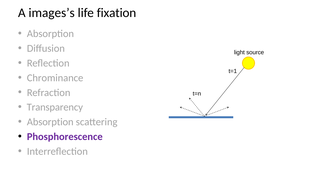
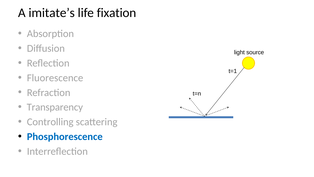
images’s: images’s -> imitate’s (52, 13)
Chrominance: Chrominance -> Fluorescence (55, 78)
Absorption: Absorption -> Controlling (50, 122)
Phosphorescence colour: purple -> blue (65, 136)
